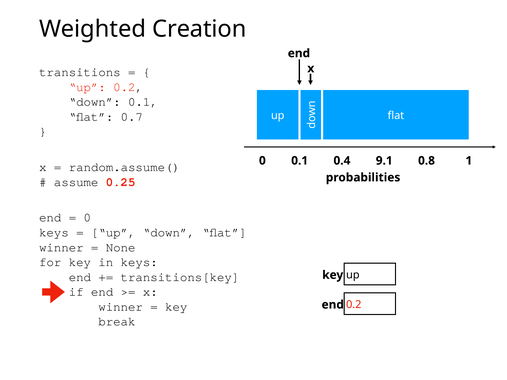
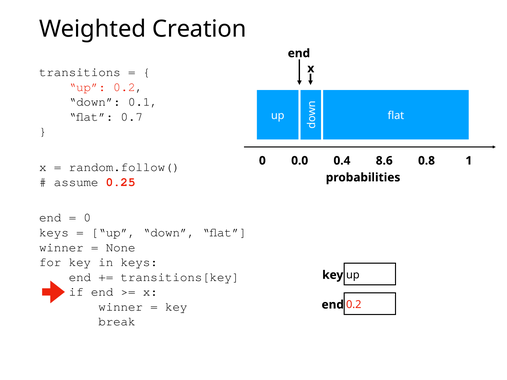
0.1: 0.1 -> 0.0 (300, 161)
9.1: 9.1 -> 8.6 (384, 161)
random.assume(: random.assume( -> random.follow( (124, 167)
